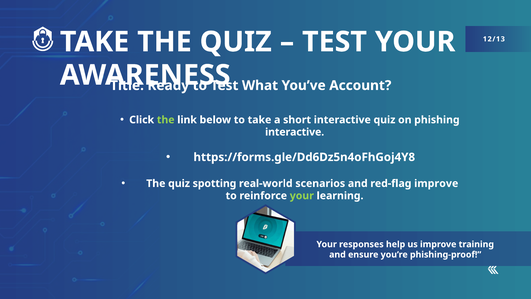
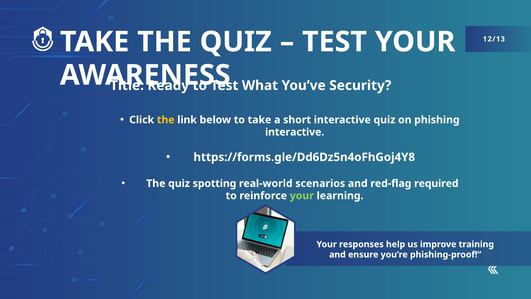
Account: Account -> Security (360, 85)
the colour: light green -> yellow (166, 120)
red-flag improve: improve -> required (436, 183)
